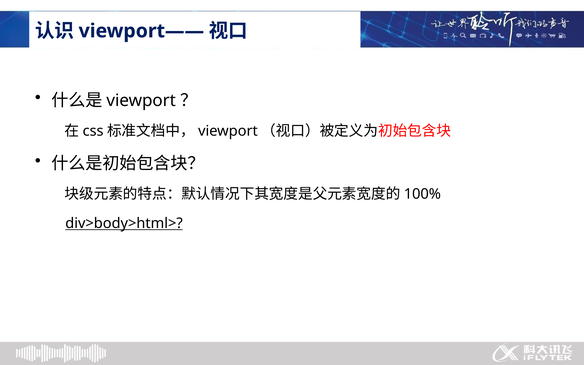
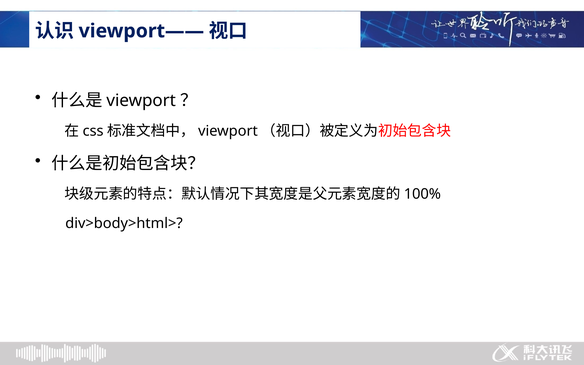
div>body>html> underline: present -> none (124, 223)
